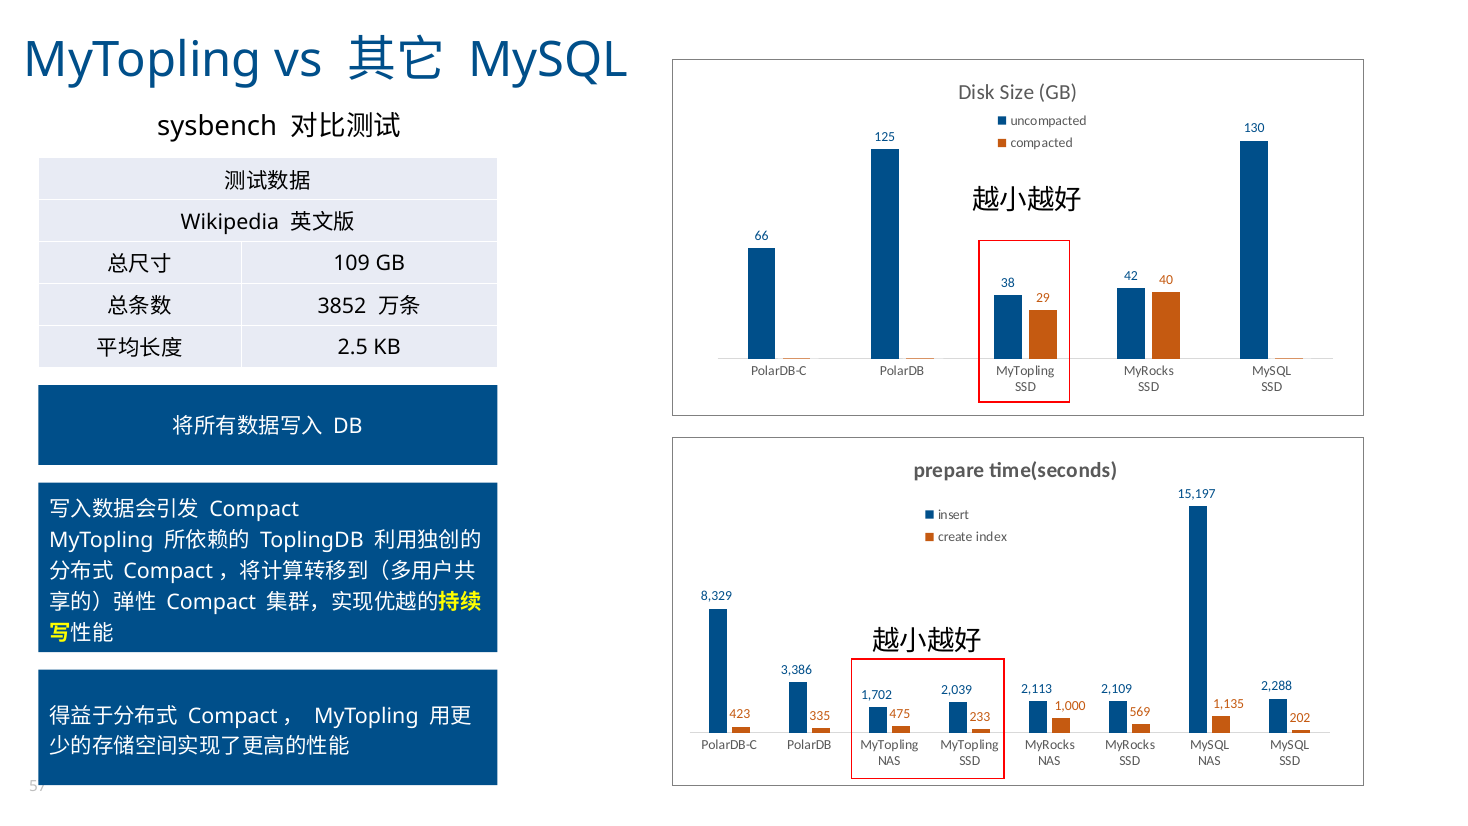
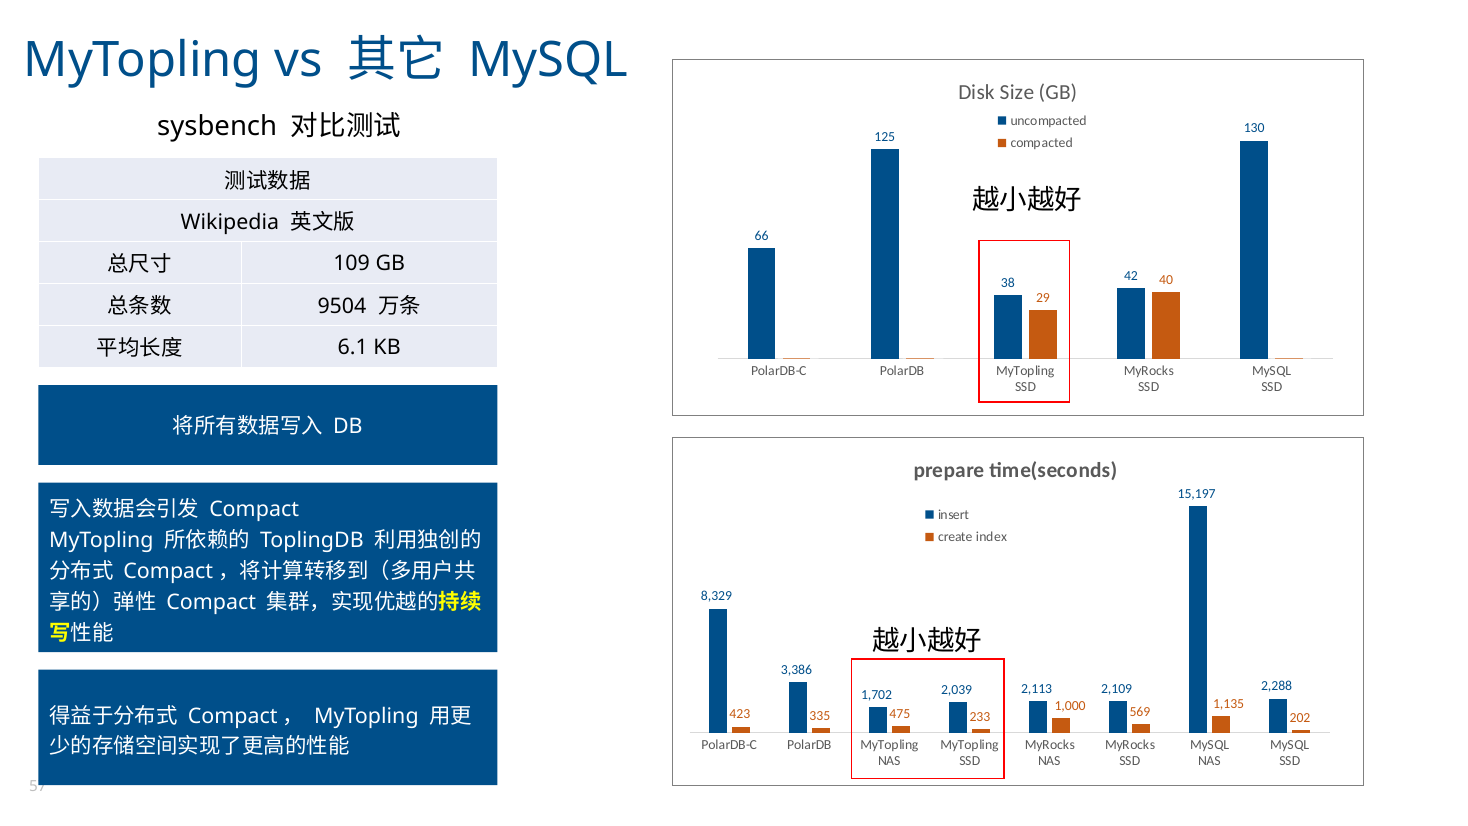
3852: 3852 -> 9504 (342, 307)
2.5: 2.5 -> 6.1 (353, 348)
